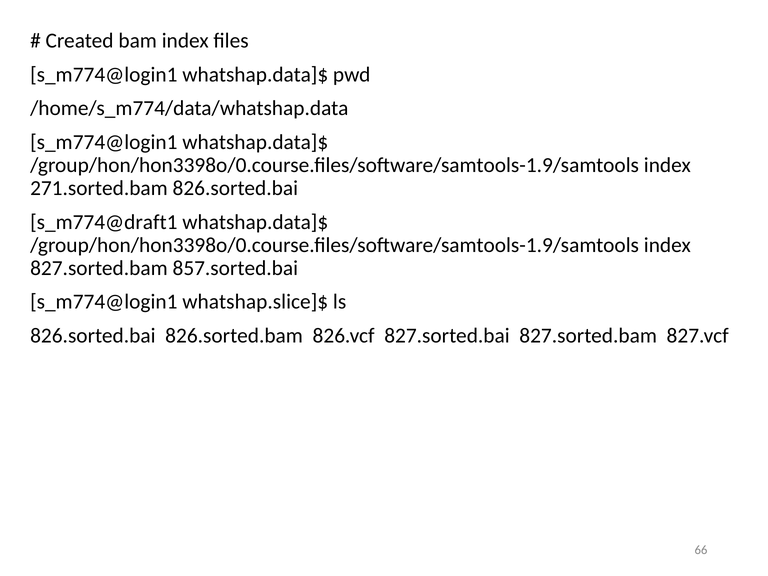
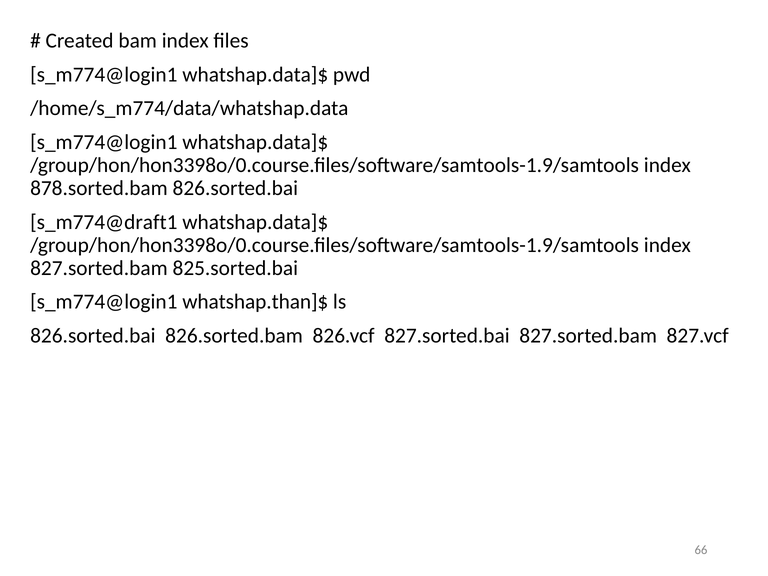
271.sorted.bam: 271.sorted.bam -> 878.sorted.bam (99, 188)
857.sorted.bai: 857.sorted.bai -> 825.sorted.bai (235, 268)
whatshap.slice]$: whatshap.slice]$ -> whatshap.than]$ (255, 302)
